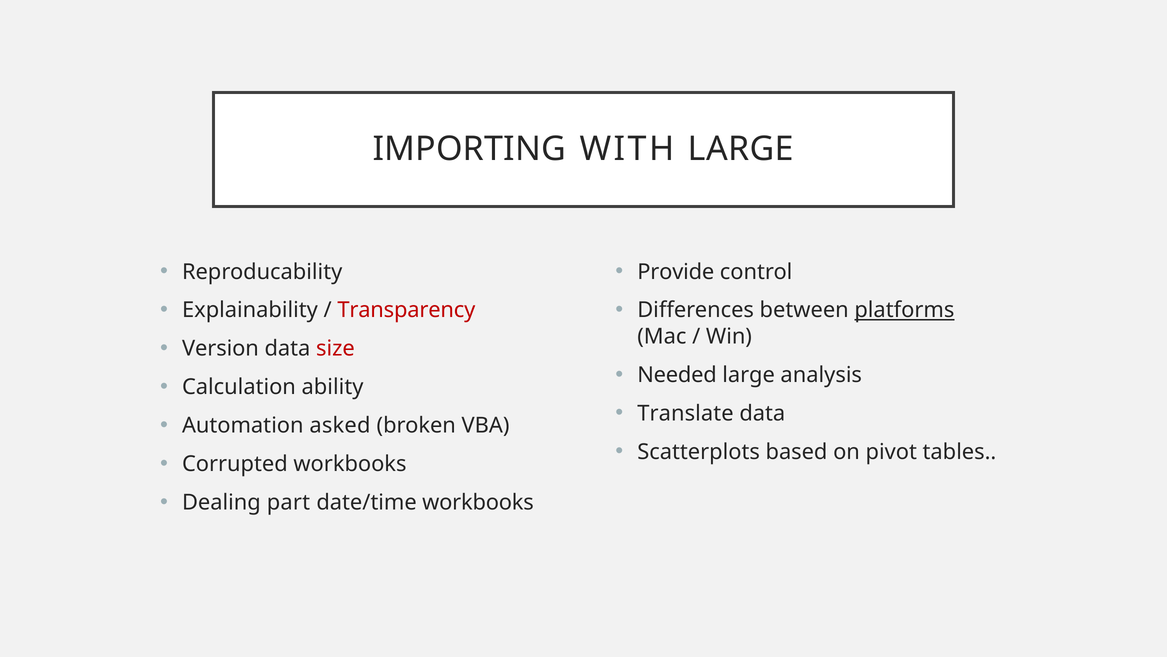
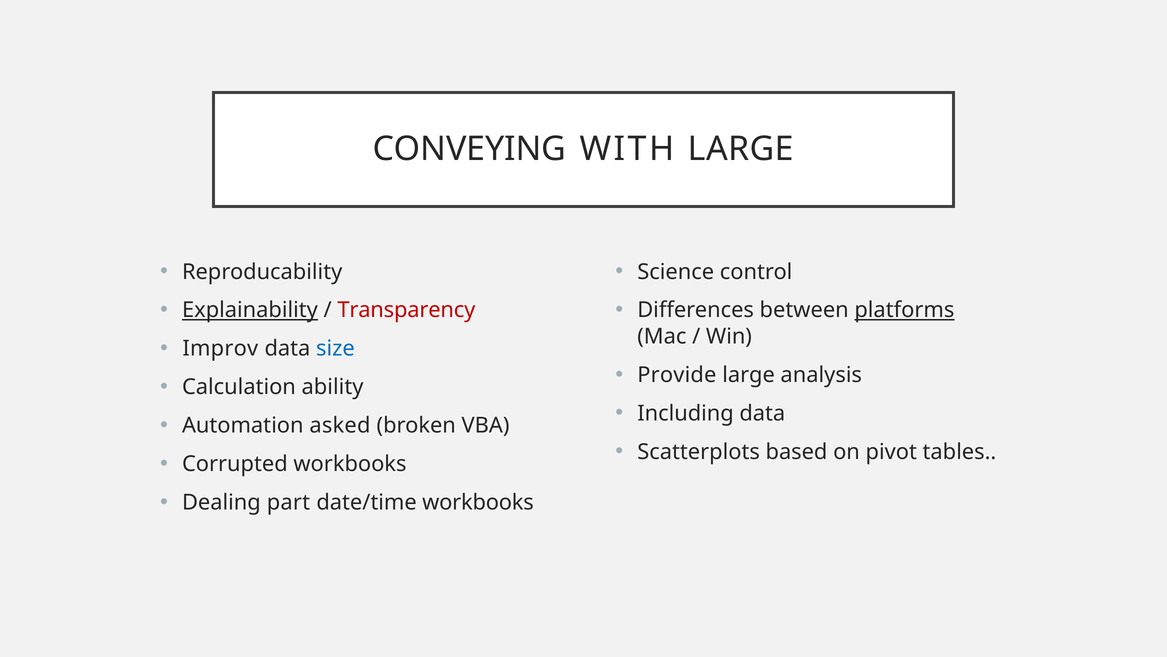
IMPORTING: IMPORTING -> CONVEYING (469, 149)
Provide: Provide -> Science (676, 272)
Explainability underline: none -> present (250, 310)
Version: Version -> Improv (220, 348)
size colour: red -> blue (335, 348)
Needed: Needed -> Provide (677, 375)
Translate: Translate -> Including (686, 413)
